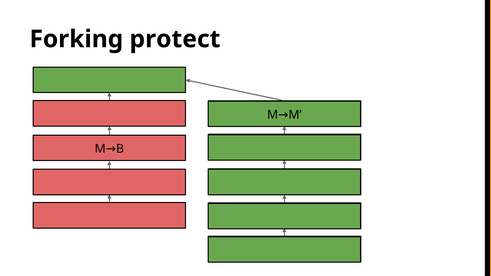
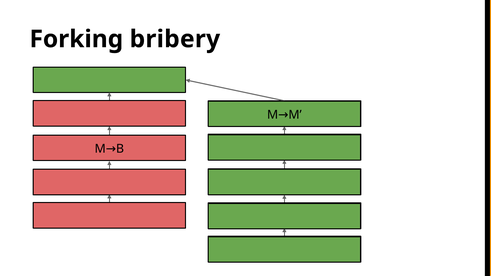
protect: protect -> bribery (175, 39)
